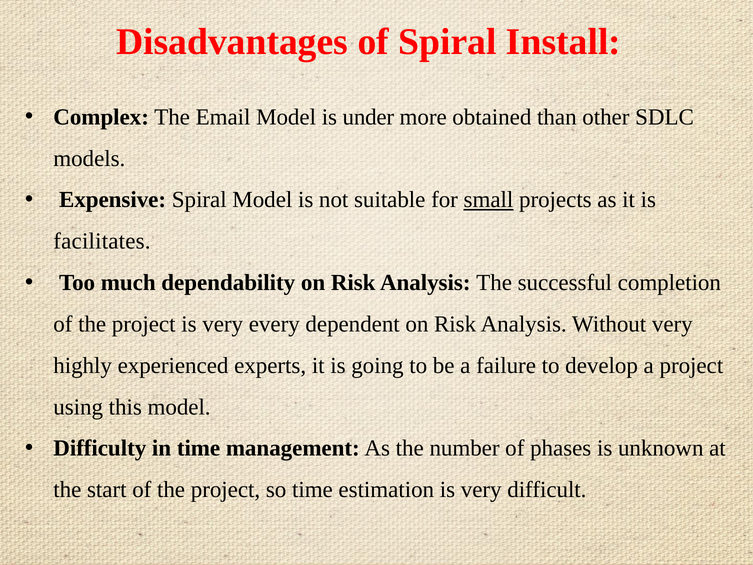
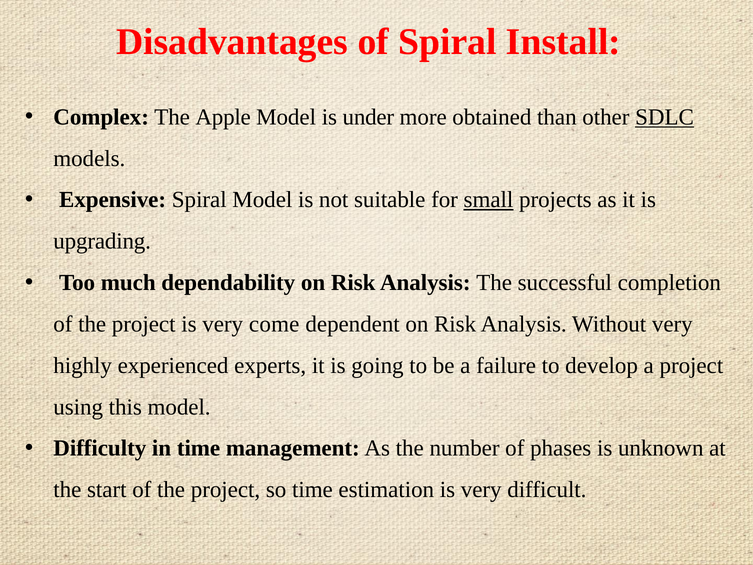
Email: Email -> Apple (223, 117)
SDLC underline: none -> present (665, 117)
facilitates: facilitates -> upgrading (102, 241)
every: every -> come (274, 324)
